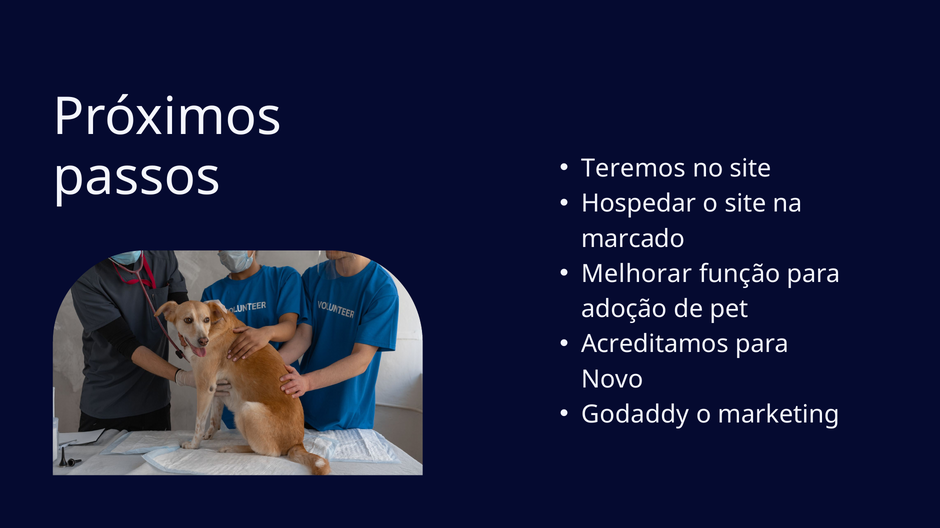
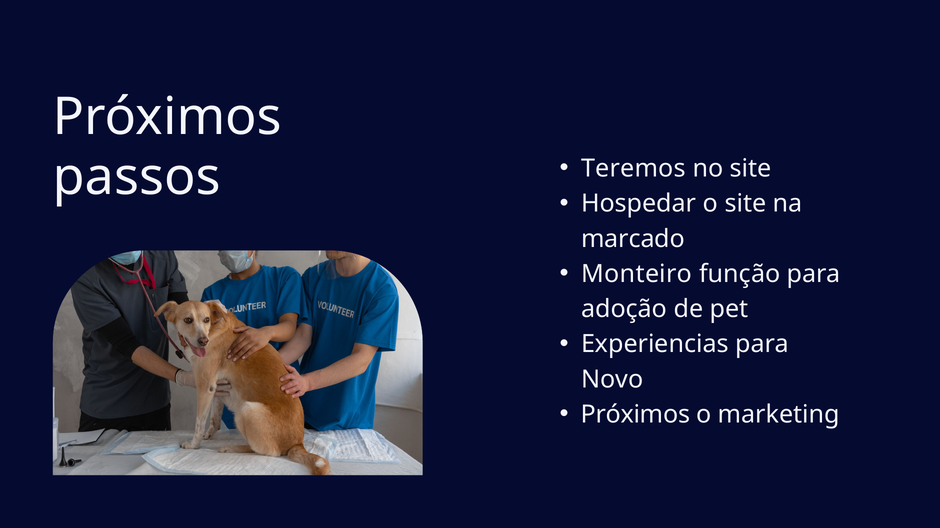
Melhorar: Melhorar -> Monteiro (637, 274)
Acreditamos: Acreditamos -> Experiencias (655, 345)
Godaddy: Godaddy -> Próximos (635, 415)
